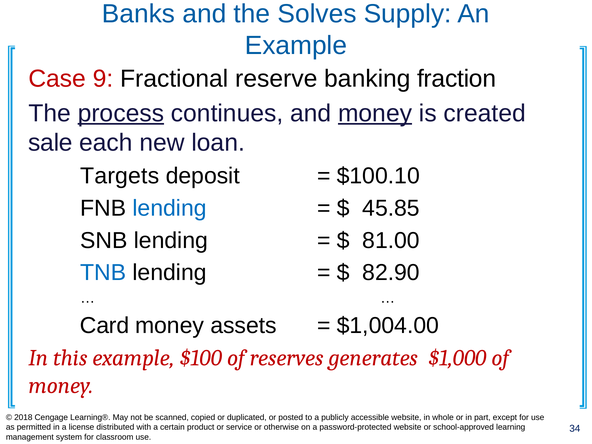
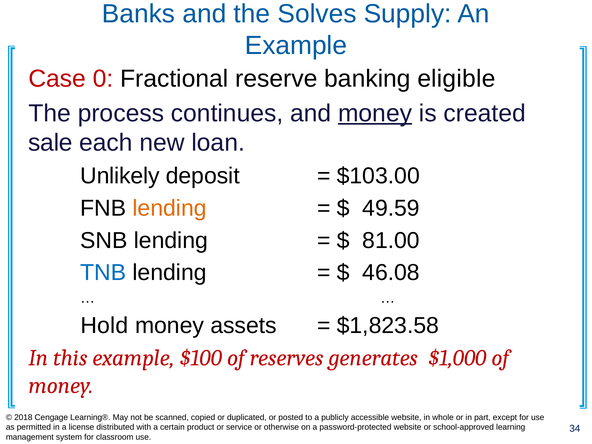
9: 9 -> 0 (103, 79)
fraction: fraction -> eligible (456, 79)
process underline: present -> none (121, 113)
Targets: Targets -> Unlikely (120, 176)
$100.10: $100.10 -> $103.00 (378, 176)
lending colour: blue -> orange (170, 208)
45.85: 45.85 -> 49.59 (391, 208)
82.90: 82.90 -> 46.08 (391, 273)
Card: Card -> Hold (104, 326)
$1,004.00: $1,004.00 -> $1,823.58 (388, 326)
